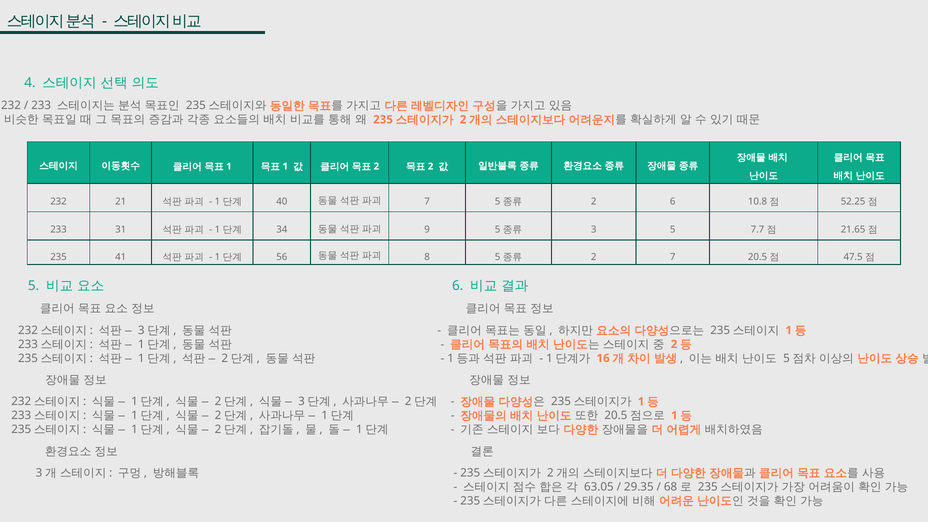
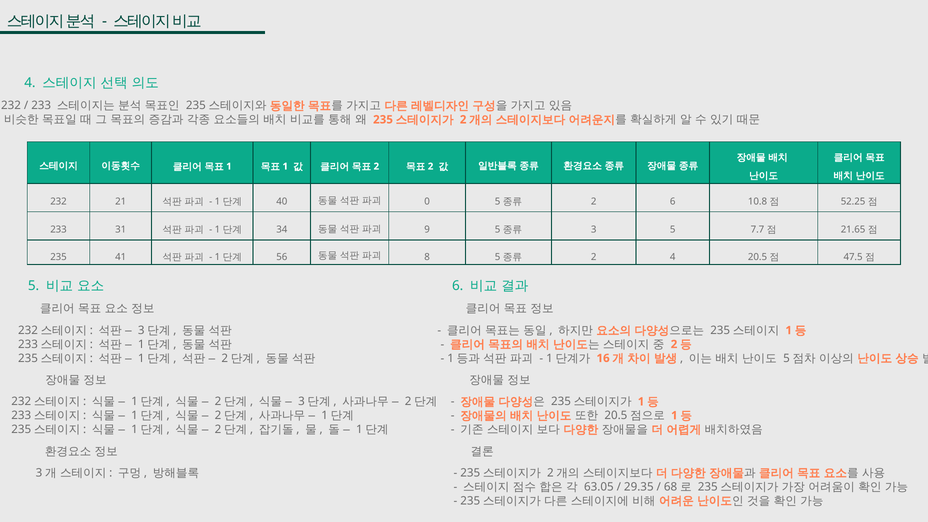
7: 7 -> 0 (427, 201)
2 7: 7 -> 4 (673, 257)
